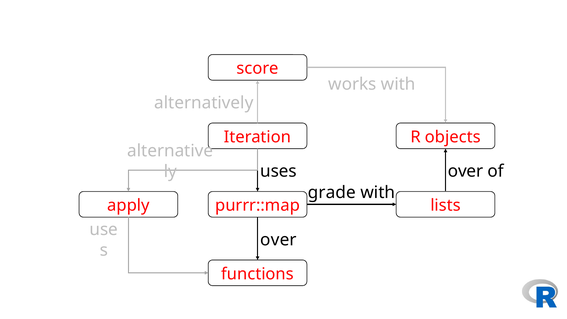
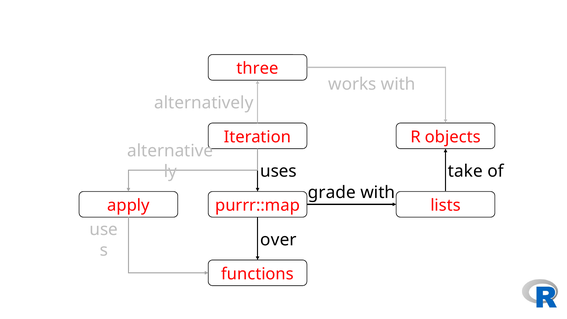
score: score -> three (257, 69)
over: over -> take (465, 171)
